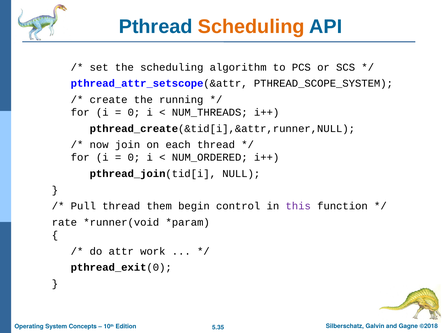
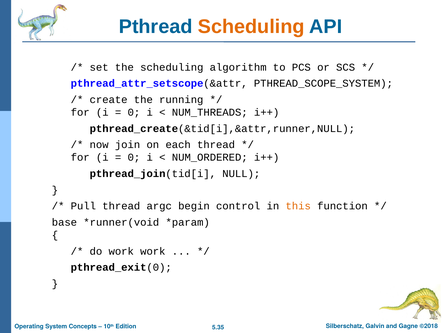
them: them -> argc (159, 207)
this colour: purple -> orange (298, 207)
rate: rate -> base (64, 223)
do attr: attr -> work (121, 252)
